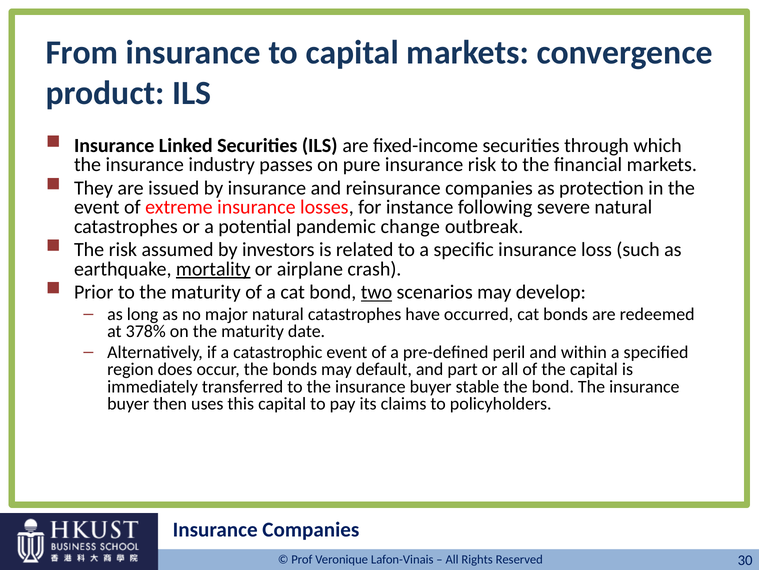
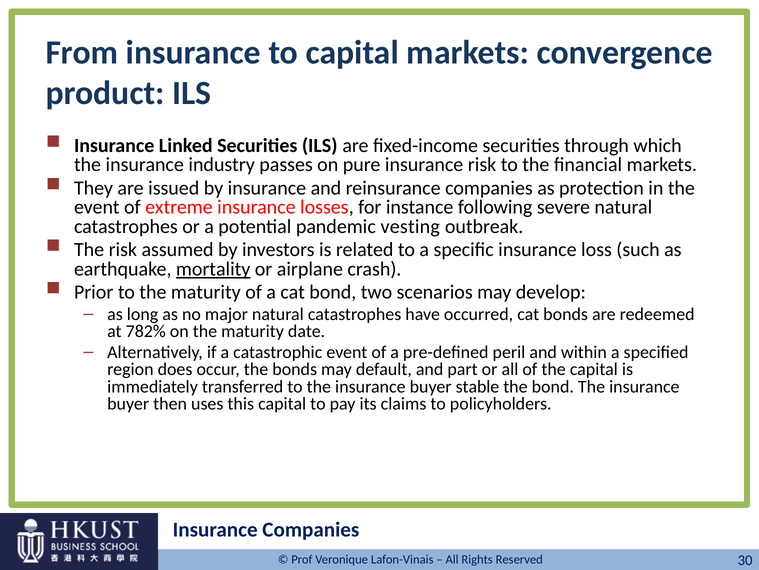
change: change -> vesting (410, 226)
two underline: present -> none (377, 292)
378%: 378% -> 782% (146, 331)
